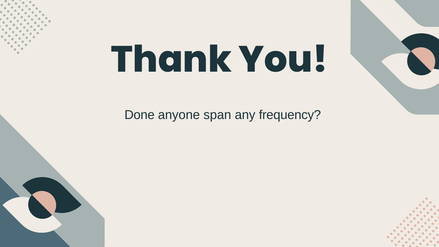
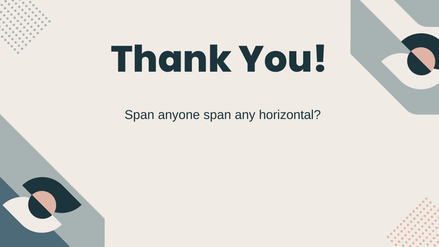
Done: Done -> Span (139, 115)
frequency: frequency -> horizontal (290, 115)
